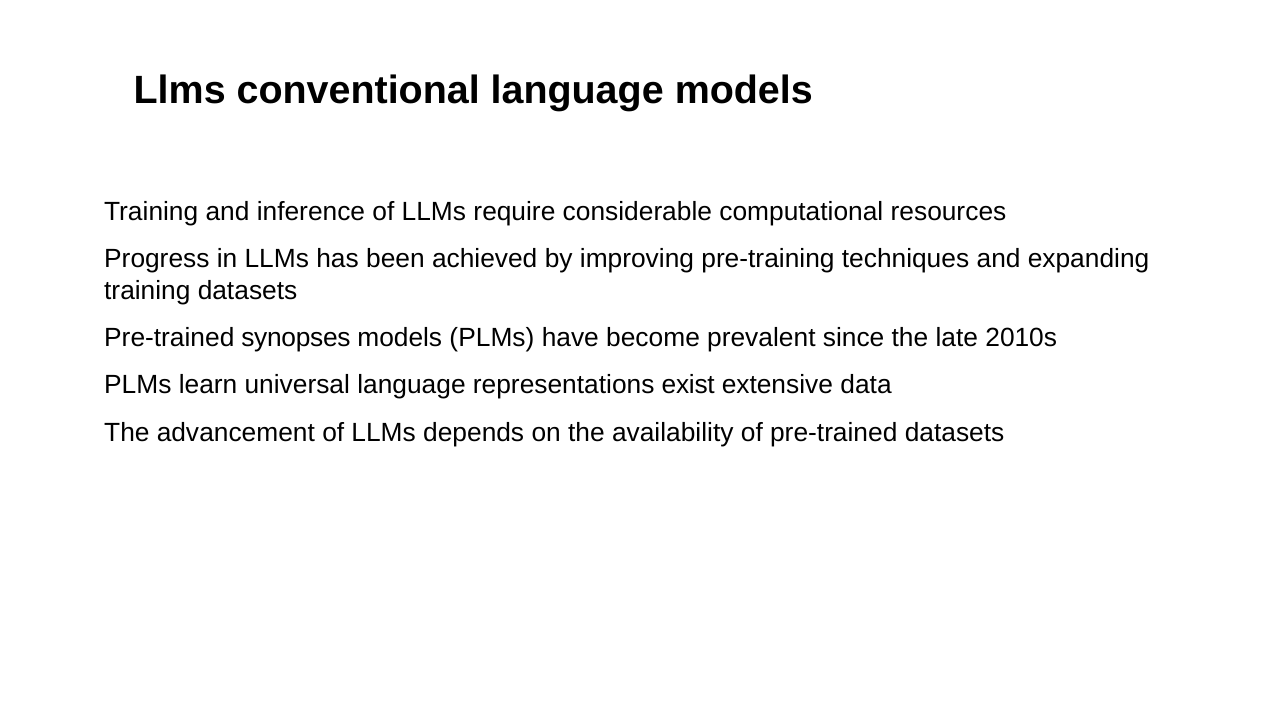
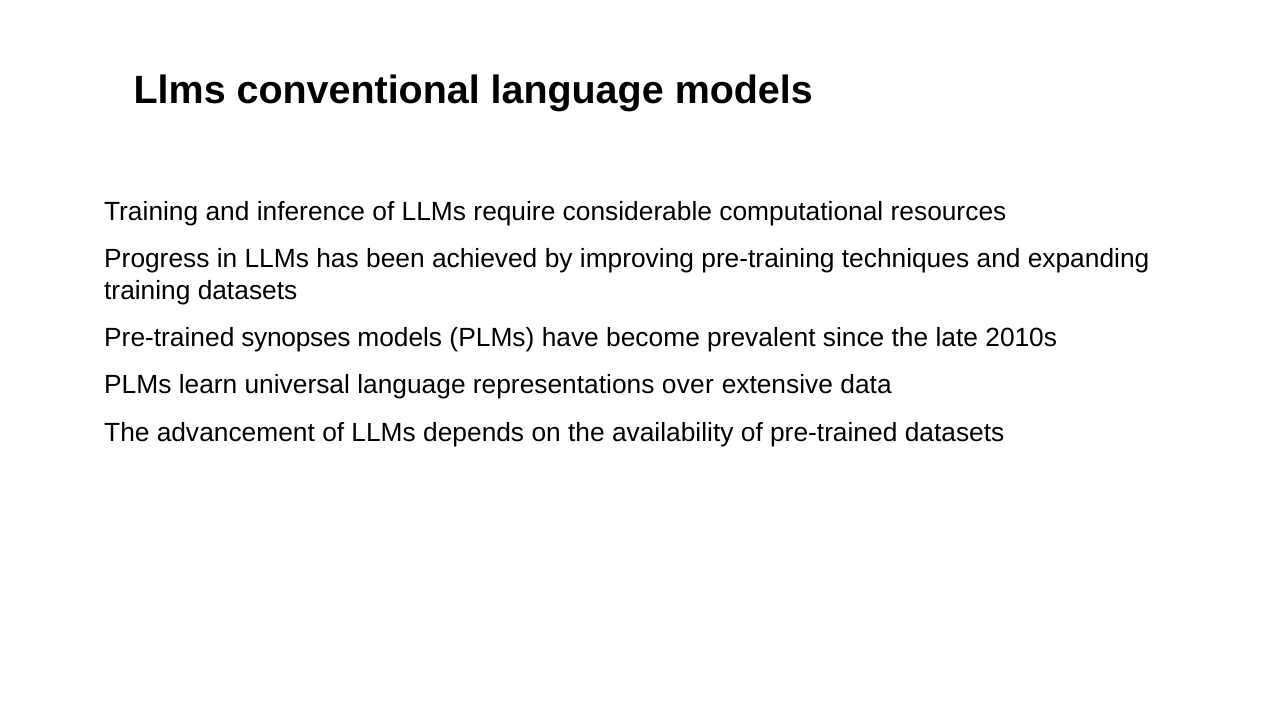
exist: exist -> over (688, 385)
